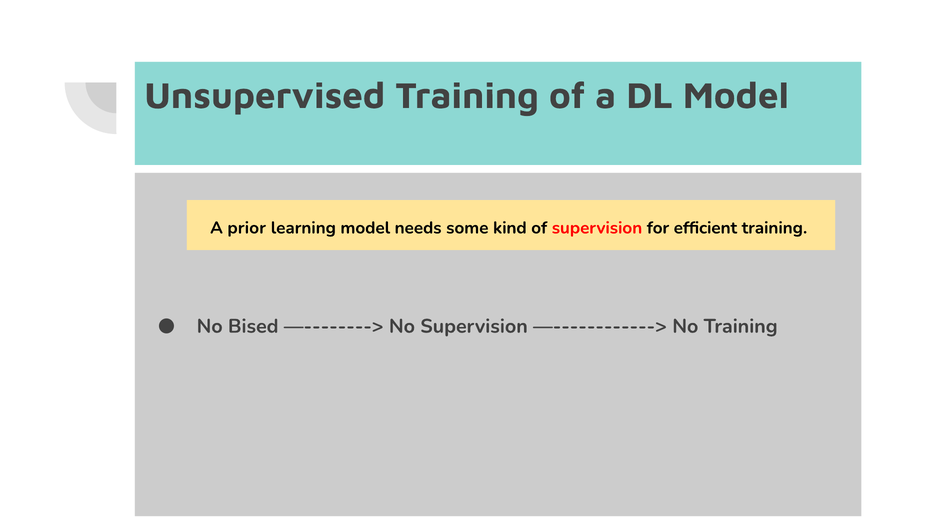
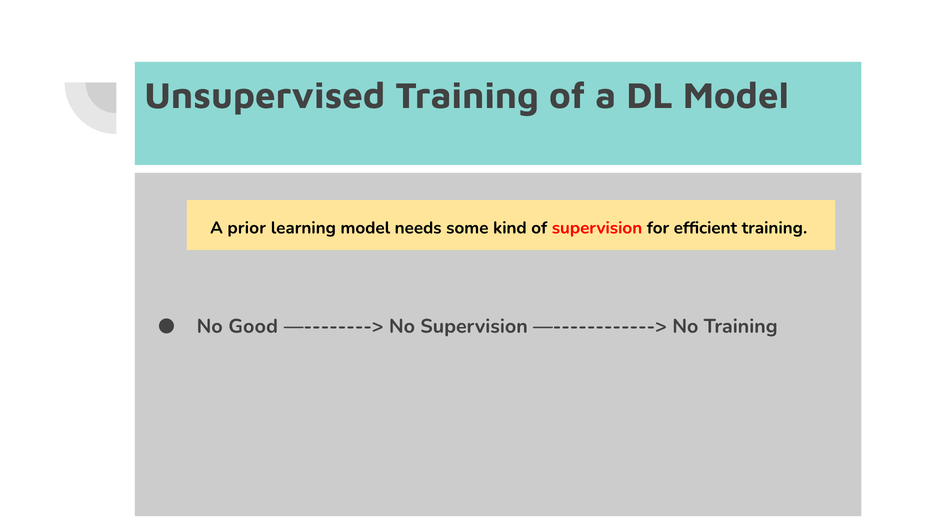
Bised: Bised -> Good (253, 327)
